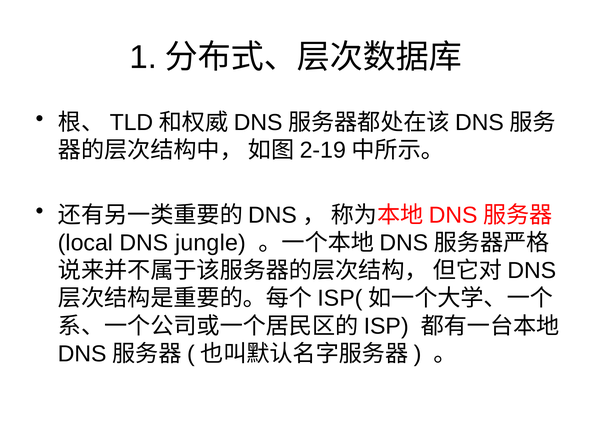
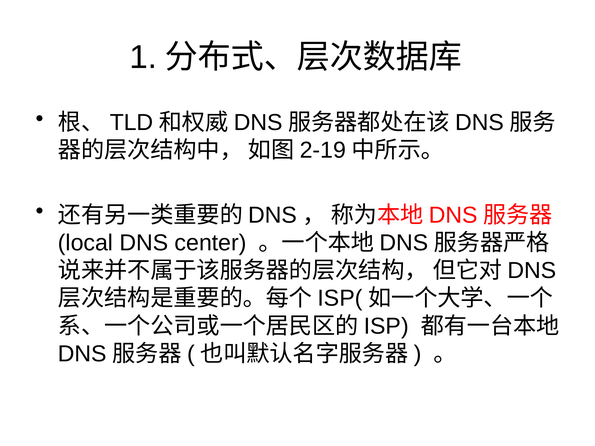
jungle: jungle -> center (211, 243)
